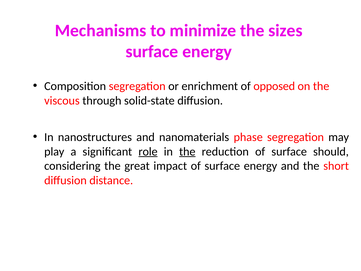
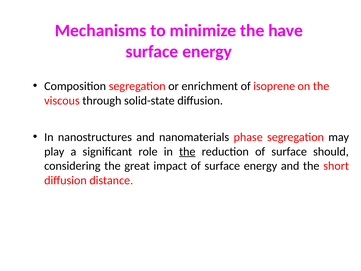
sizes: sizes -> have (286, 30)
opposed: opposed -> isoprene (274, 86)
role underline: present -> none (148, 151)
